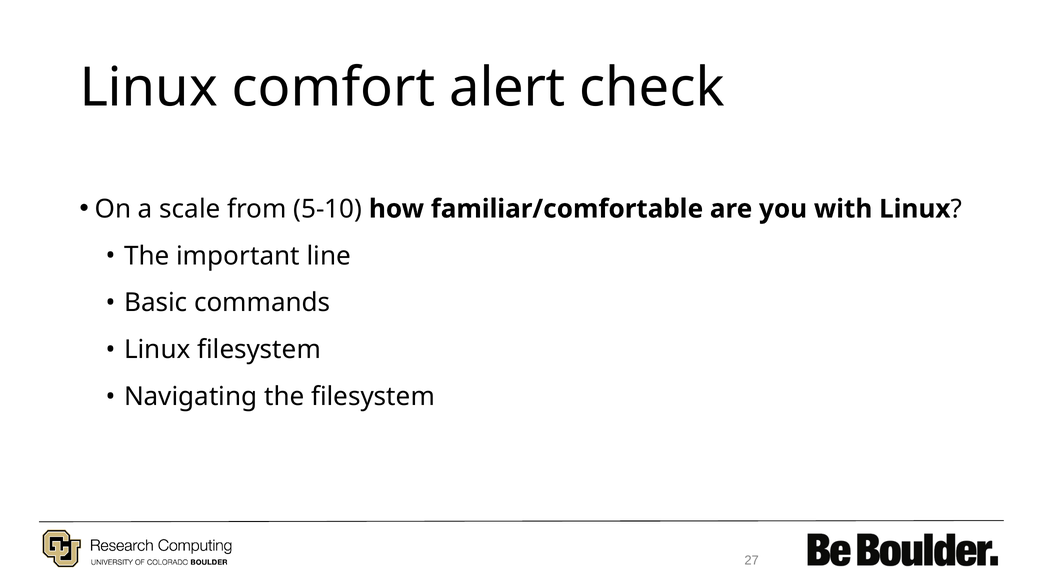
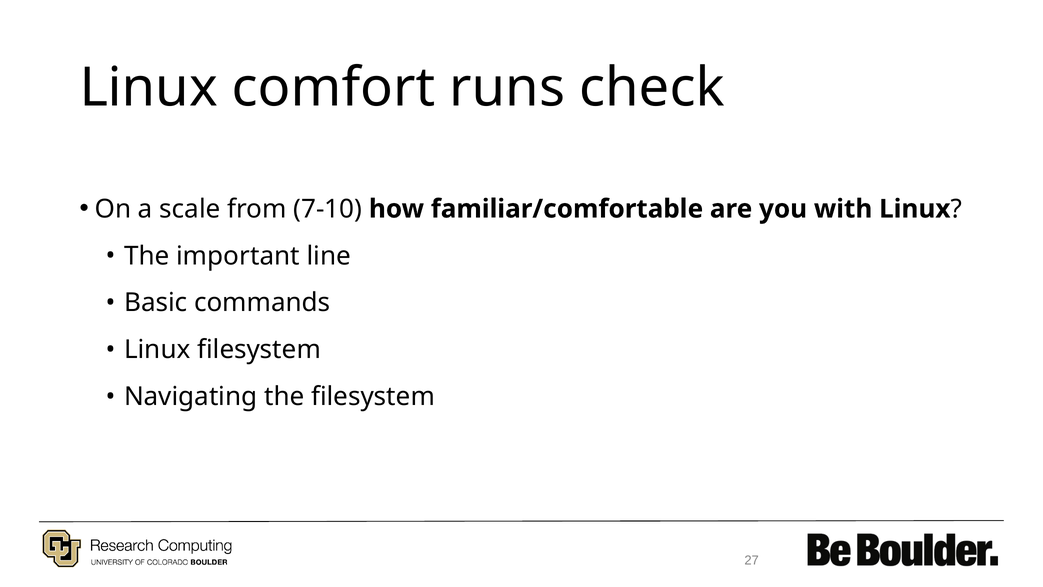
alert: alert -> runs (507, 88)
5-10: 5-10 -> 7-10 (328, 209)
